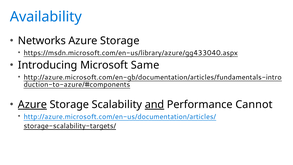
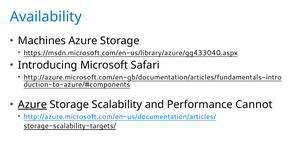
Networks: Networks -> Machines (42, 41)
Same: Same -> Safari (145, 65)
and underline: present -> none (154, 104)
